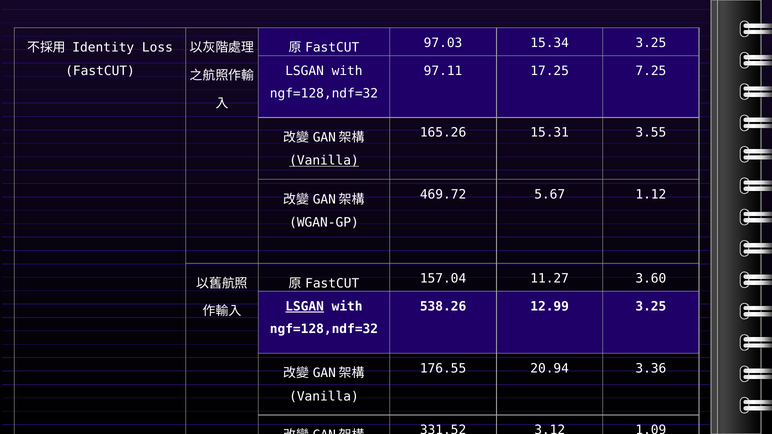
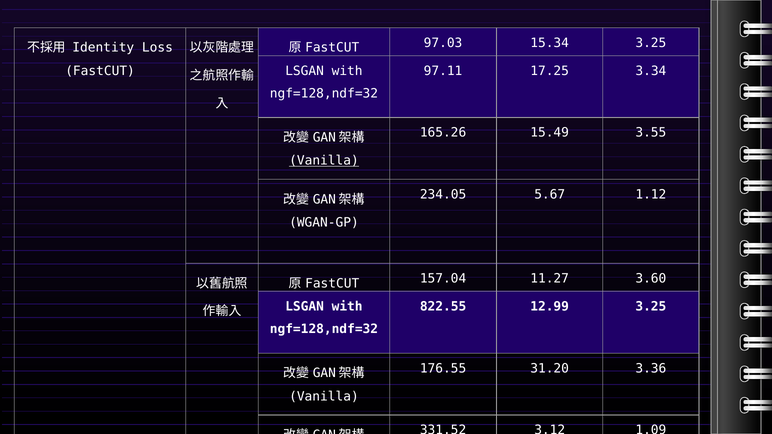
7.25: 7.25 -> 3.34 (651, 71)
15.31: 15.31 -> 15.49 (550, 133)
469.72: 469.72 -> 234.05 (443, 195)
LSGAN underline: present -> none (305, 307)
538.26: 538.26 -> 822.55 (443, 307)
20.94: 20.94 -> 31.20 (550, 369)
